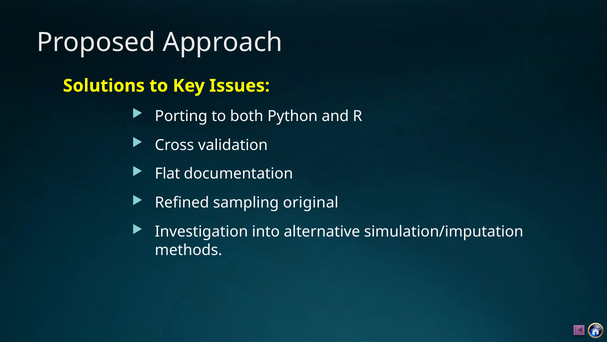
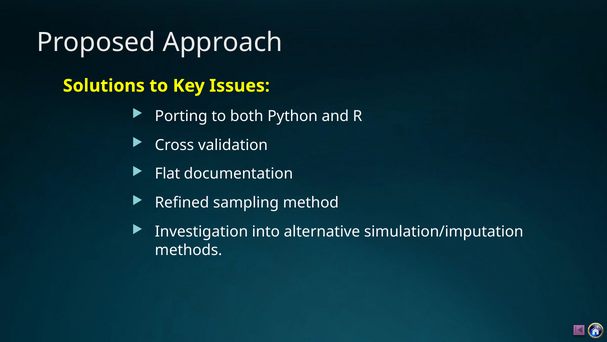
original: original -> method (311, 203)
